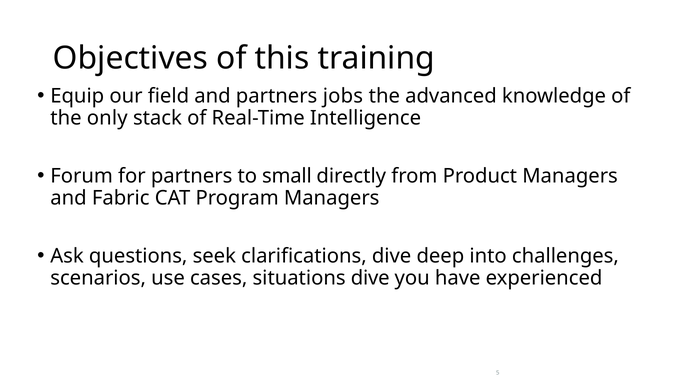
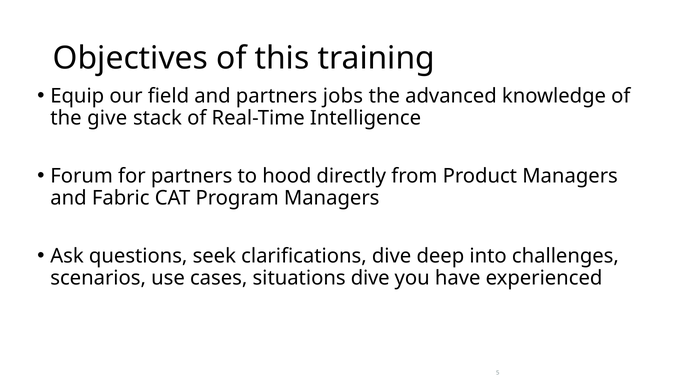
only: only -> give (107, 118)
small: small -> hood (287, 176)
